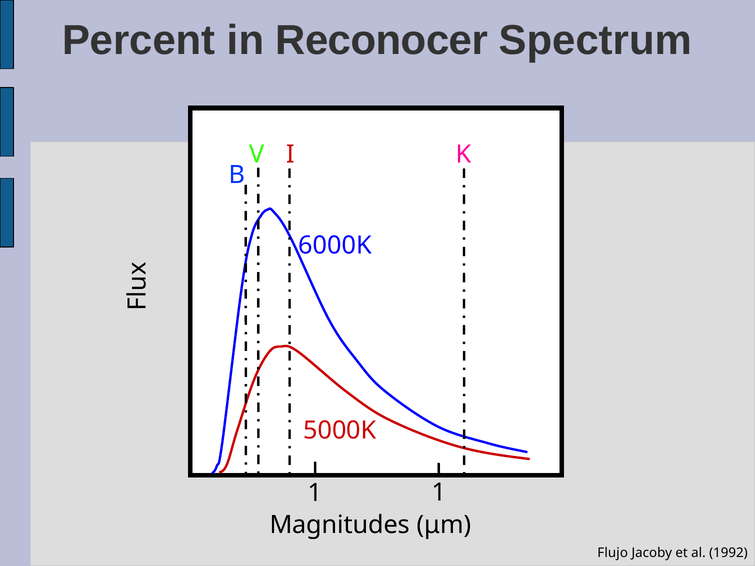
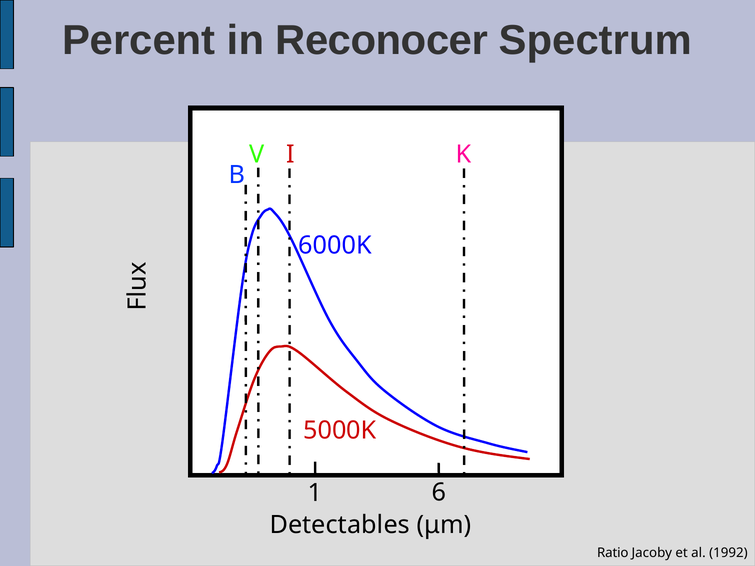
1 1: 1 -> 6 (439, 492)
Magnitudes: Magnitudes -> Detectables (340, 525)
Flujo: Flujo -> Ratio (613, 553)
